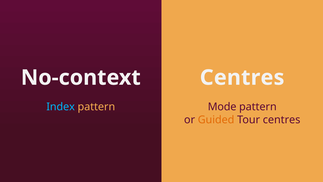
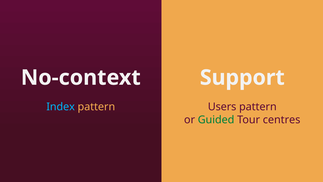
Centres: Centres -> Support (242, 77)
Mode: Mode -> Users (222, 107)
Guided colour: orange -> green (216, 120)
